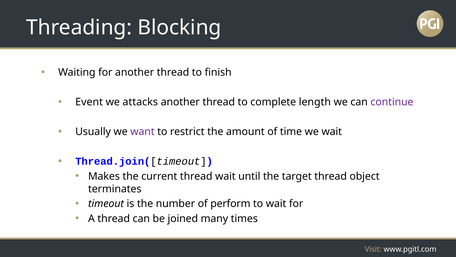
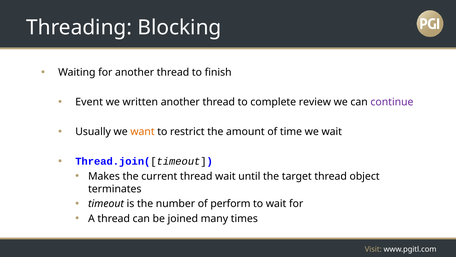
attacks: attacks -> written (140, 102)
length: length -> review (315, 102)
want colour: purple -> orange (142, 132)
